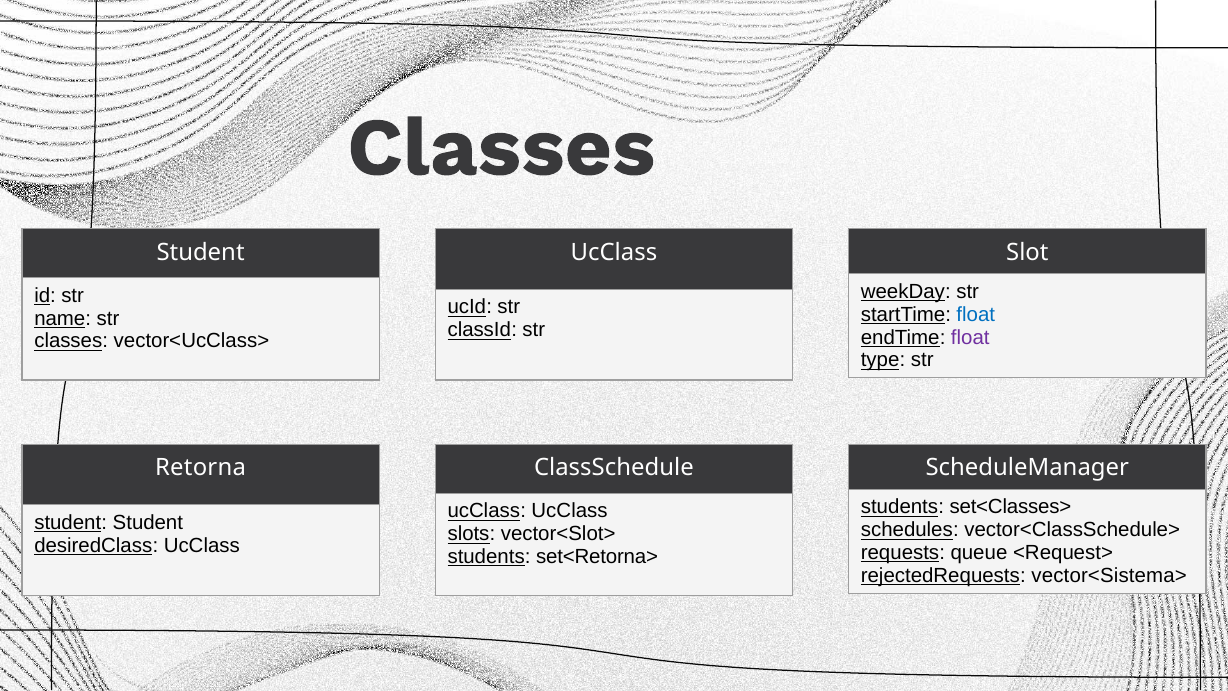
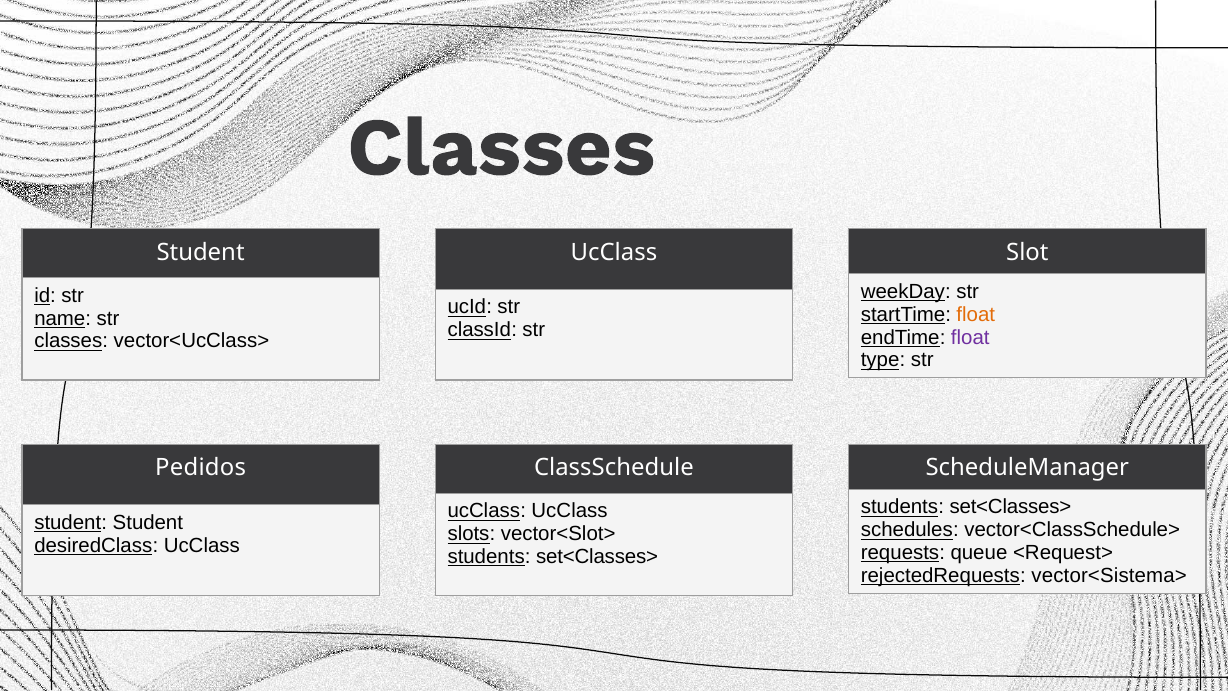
float colour: blue -> orange (976, 314)
Retorna: Retorna -> Pedidos (201, 468)
set<Retorna>: set<Retorna> -> set<Classes> (597, 557)
